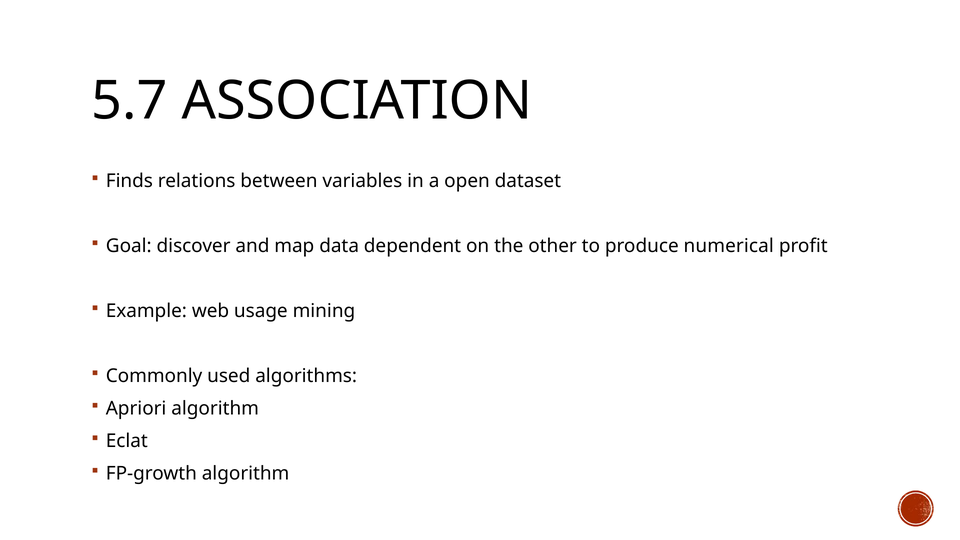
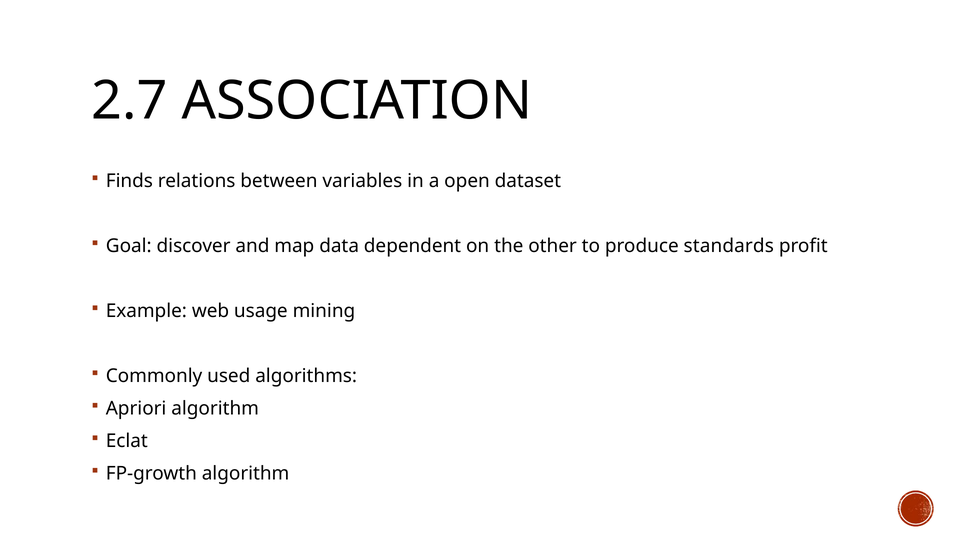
5.7: 5.7 -> 2.7 (130, 101)
numerical: numerical -> standards (729, 246)
